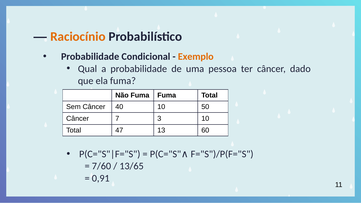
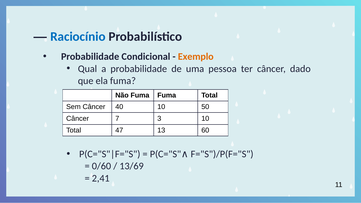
Raciocínio colour: orange -> blue (78, 37)
7/60: 7/60 -> 0/60 (101, 166)
13/65: 13/65 -> 13/69 (132, 166)
0,91: 0,91 -> 2,41 (101, 178)
